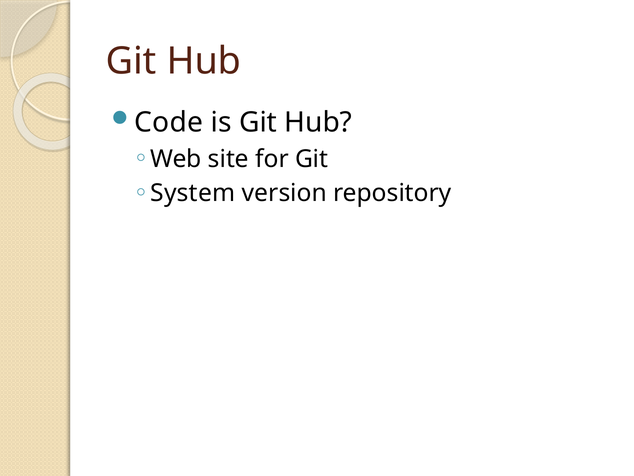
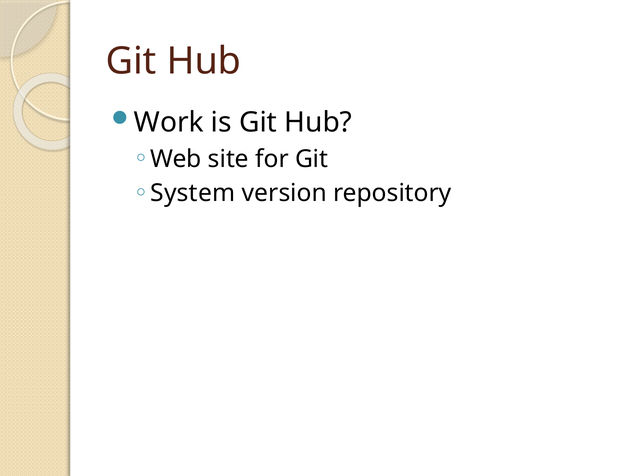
Code: Code -> Work (169, 122)
